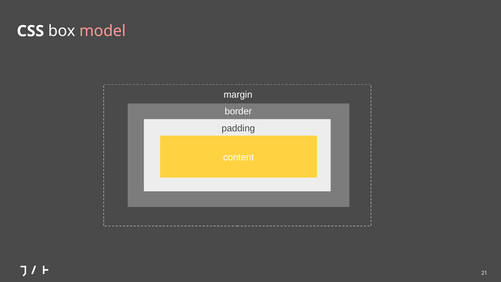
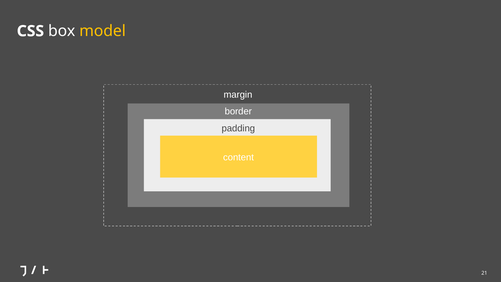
model colour: pink -> yellow (103, 31)
